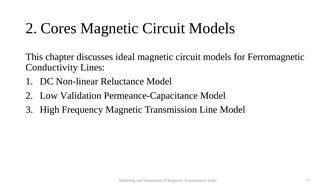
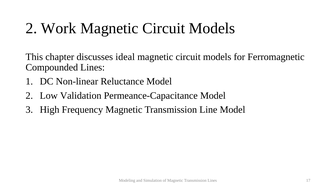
Cores: Cores -> Work (59, 28)
Conductivity: Conductivity -> Compounded (52, 67)
